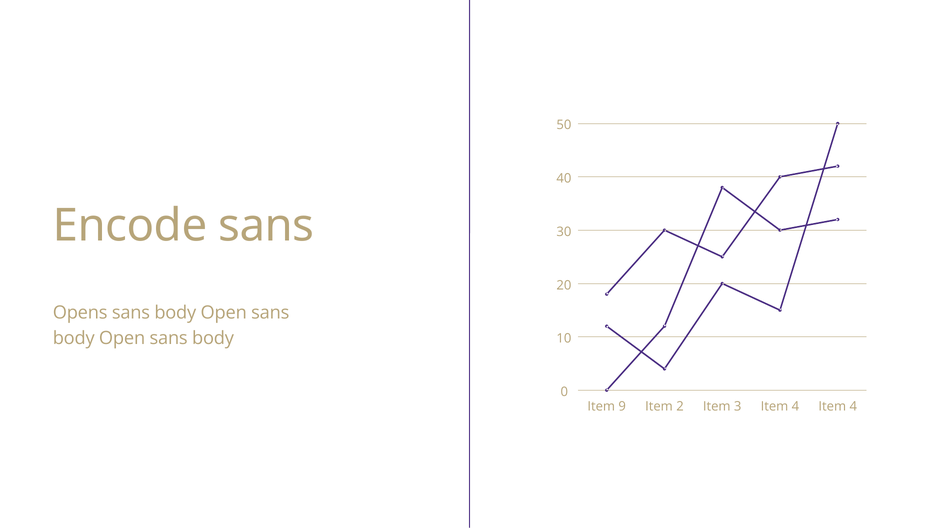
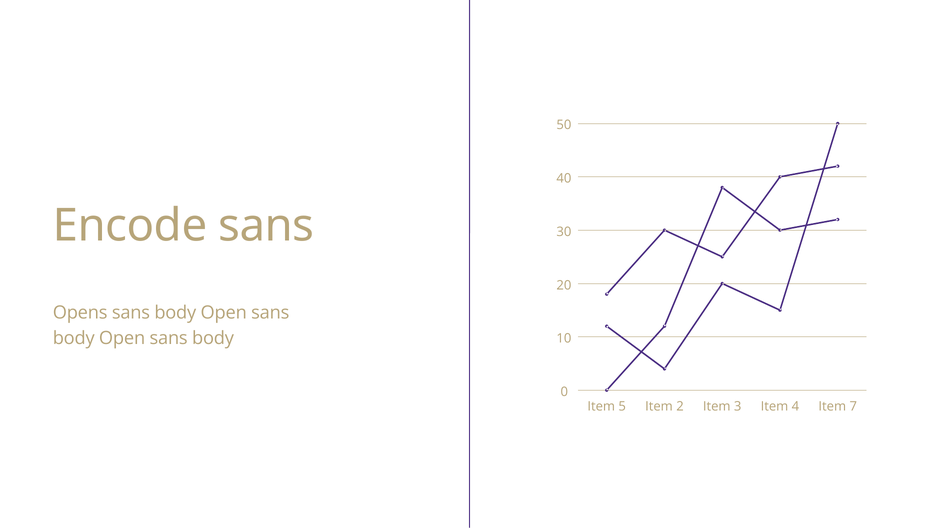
9: 9 -> 5 (622, 406)
4 Item 4: 4 -> 7 (853, 406)
